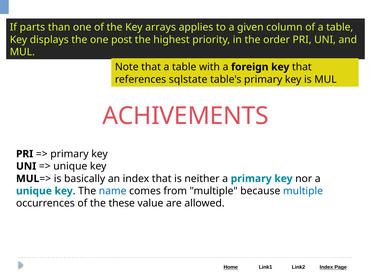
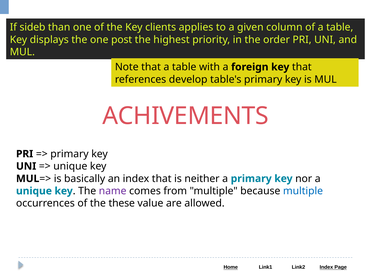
parts: parts -> sideb (32, 27)
arrays: arrays -> clients (161, 27)
sqlstate: sqlstate -> develop (188, 79)
name colour: blue -> purple (113, 191)
